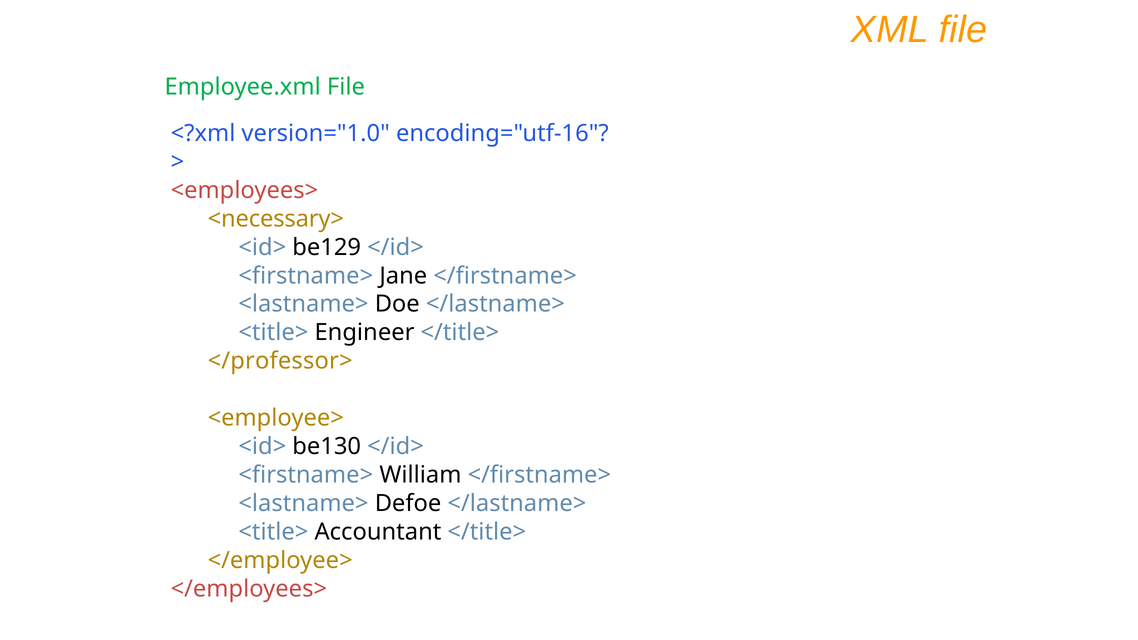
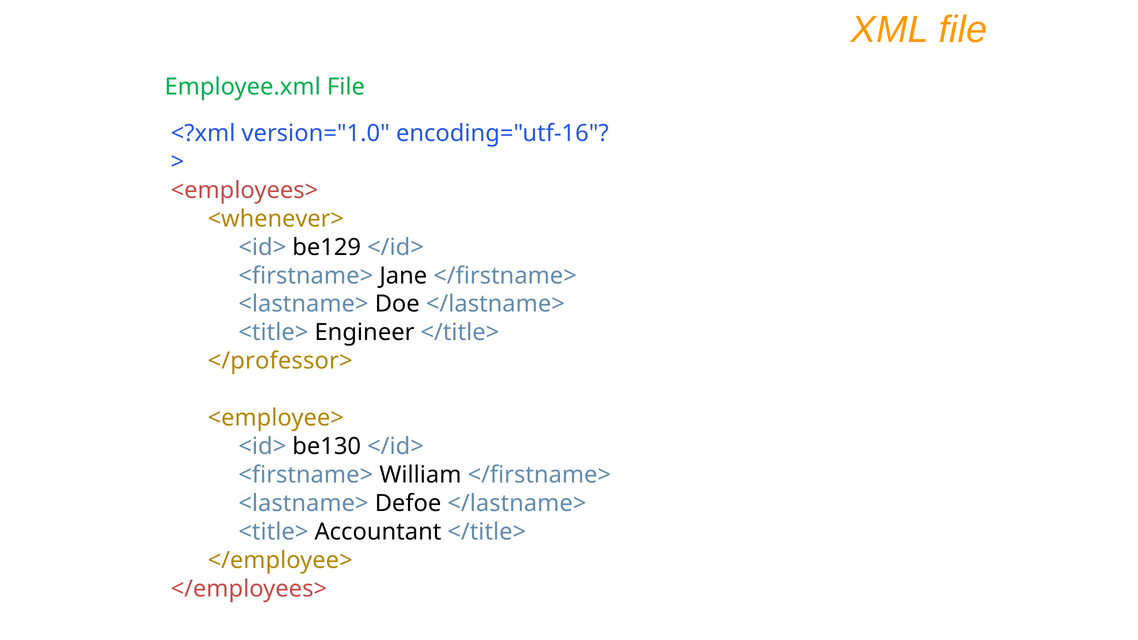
<necessary>: <necessary> -> <whenever> (276, 219)
